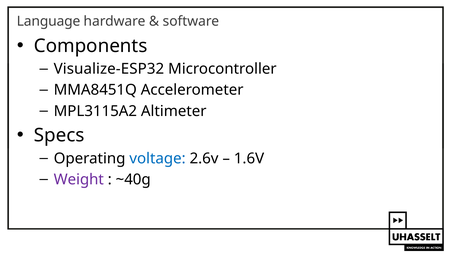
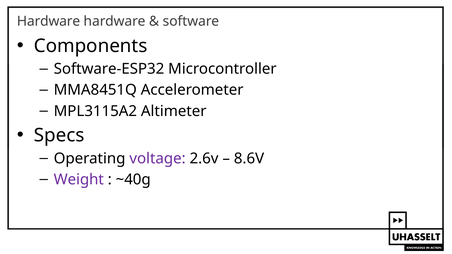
Language: Language -> Hardware (49, 21)
Visualize-ESP32: Visualize-ESP32 -> Software-ESP32 (109, 69)
voltage colour: blue -> purple (158, 159)
1.6V: 1.6V -> 8.6V (249, 159)
